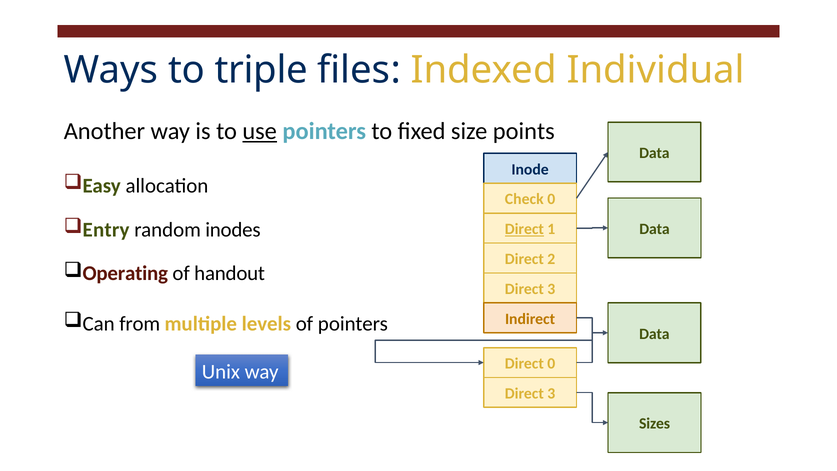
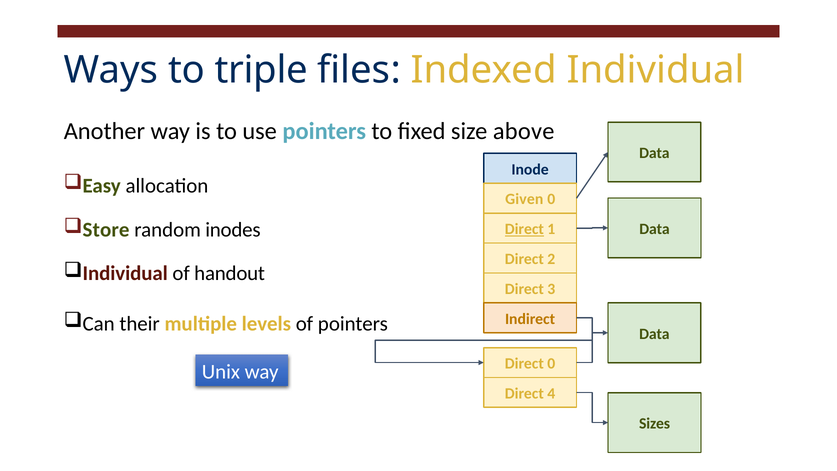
use underline: present -> none (260, 131)
points: points -> above (524, 131)
Check: Check -> Given (524, 199)
Entry: Entry -> Store (106, 230)
Operating: Operating -> Individual (125, 273)
from: from -> their (140, 324)
3: 3 -> 4 (551, 393)
